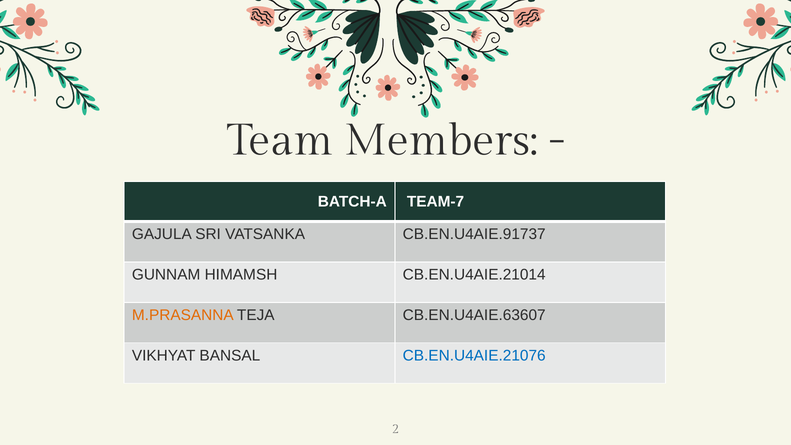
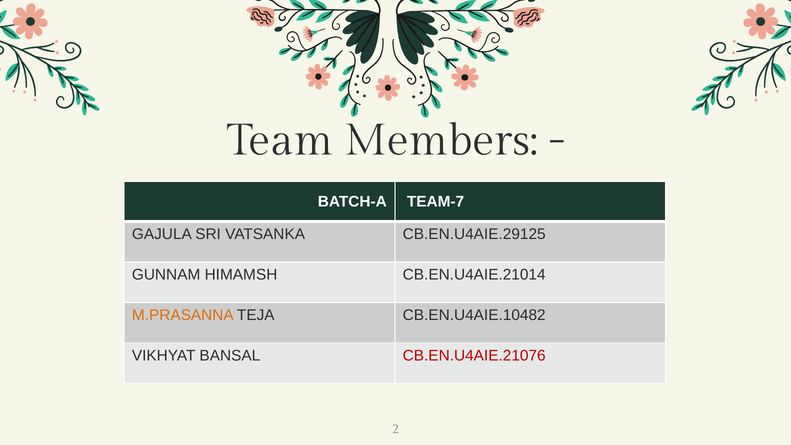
CB.EN.U4AIE.91737: CB.EN.U4AIE.91737 -> CB.EN.U4AIE.29125 (474, 234)
CB.EN.U4AIE.63607: CB.EN.U4AIE.63607 -> CB.EN.U4AIE.10482 (474, 315)
CB.EN.U4AIE.21076 colour: blue -> red (474, 356)
